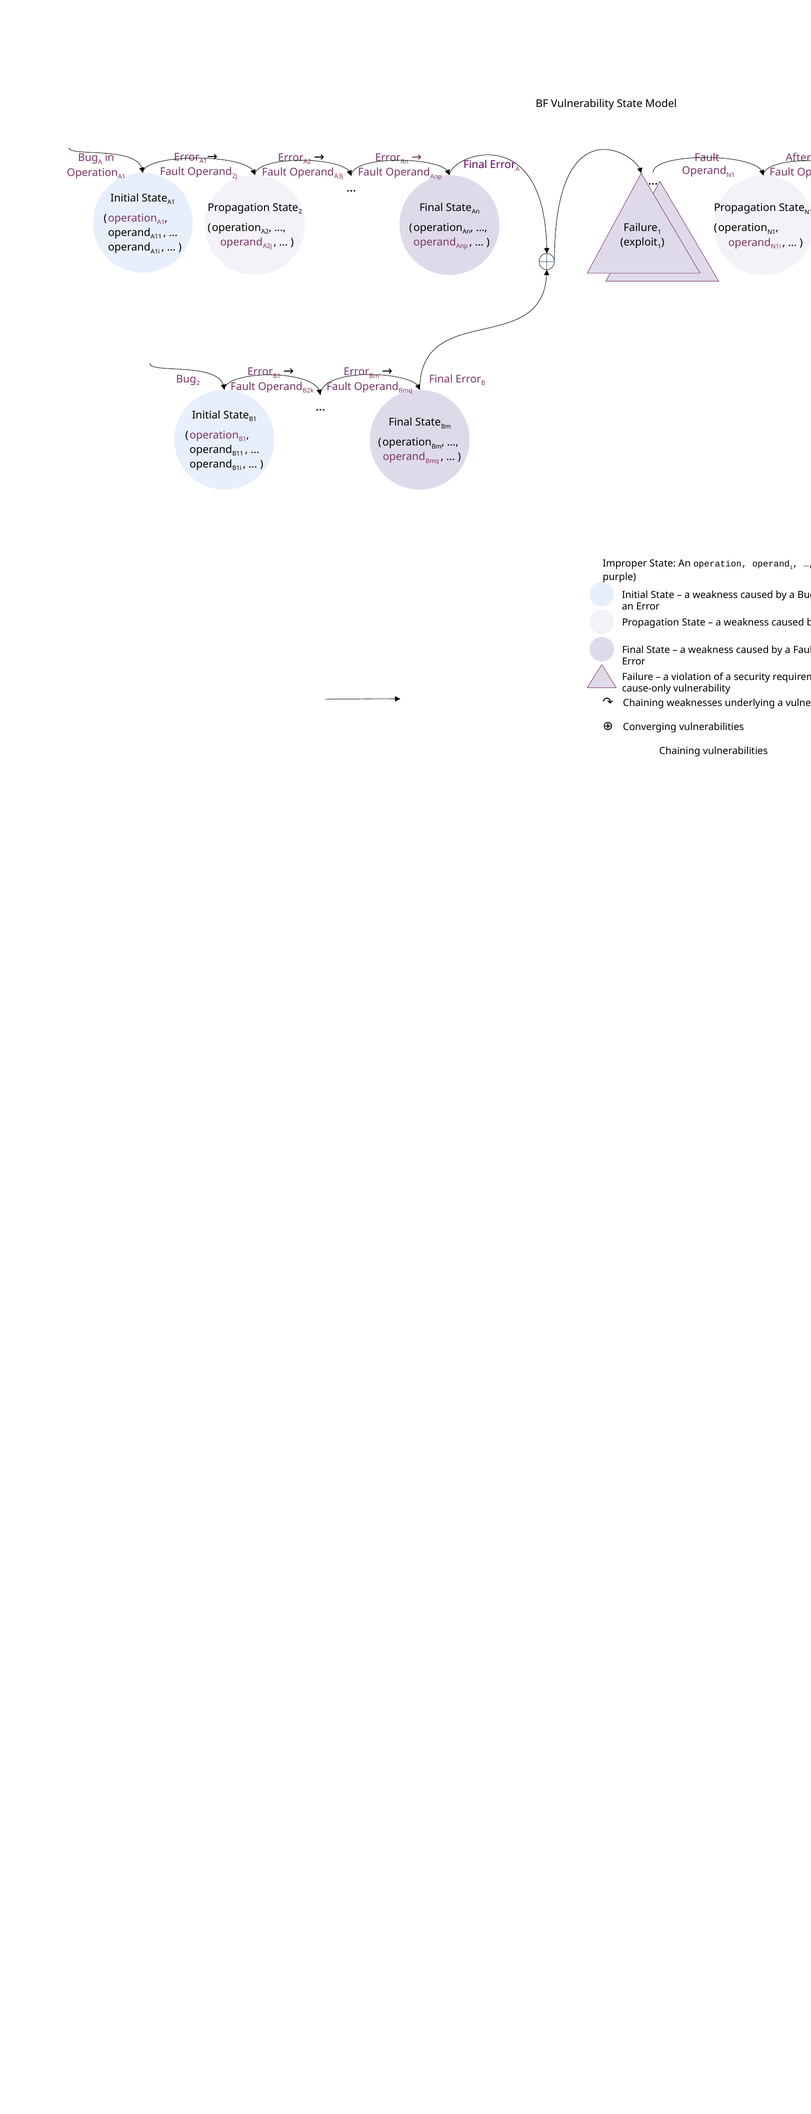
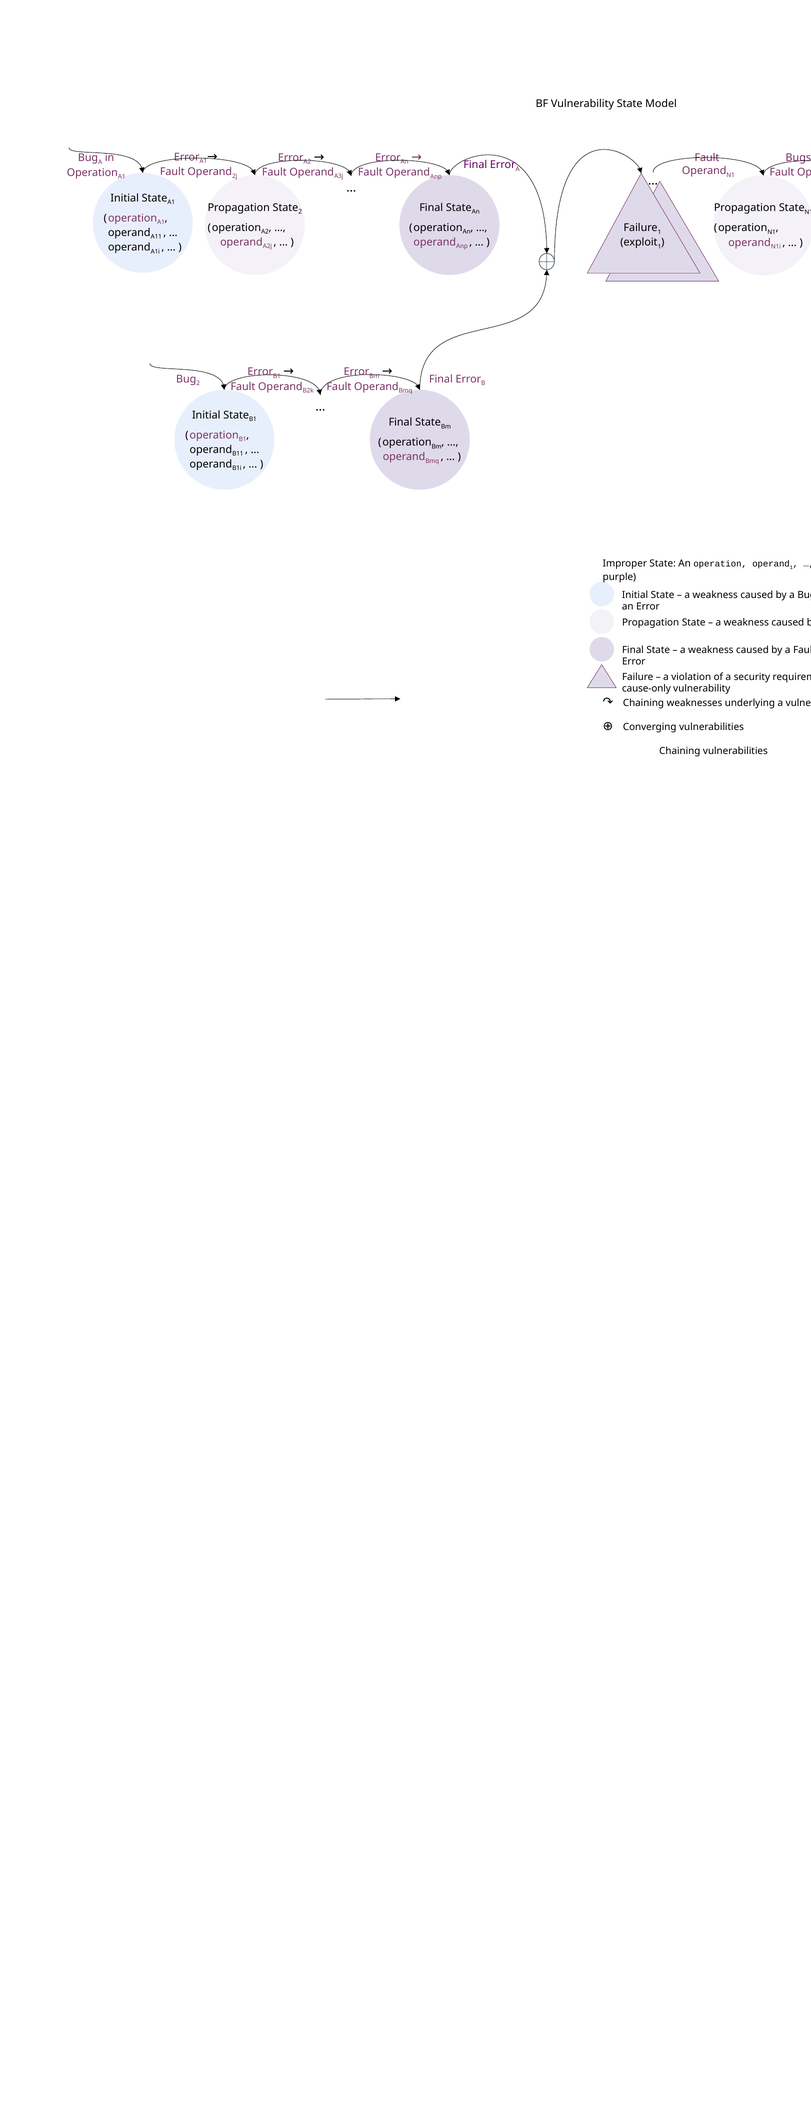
After: After -> Bugs (798, 158)
